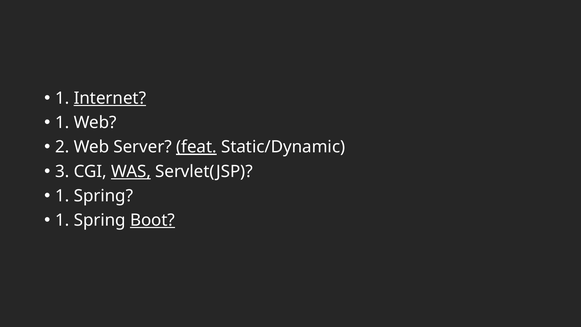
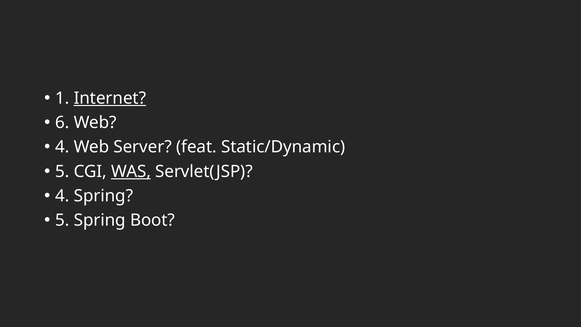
1: 1 -> 6 (62, 123)
2: 2 -> 4 (62, 147)
feat underline: present -> none (196, 147)
3: 3 -> 5 (62, 171)
1: 1 -> 4 (62, 196)
1: 1 -> 5 (62, 220)
Boot underline: present -> none (153, 220)
